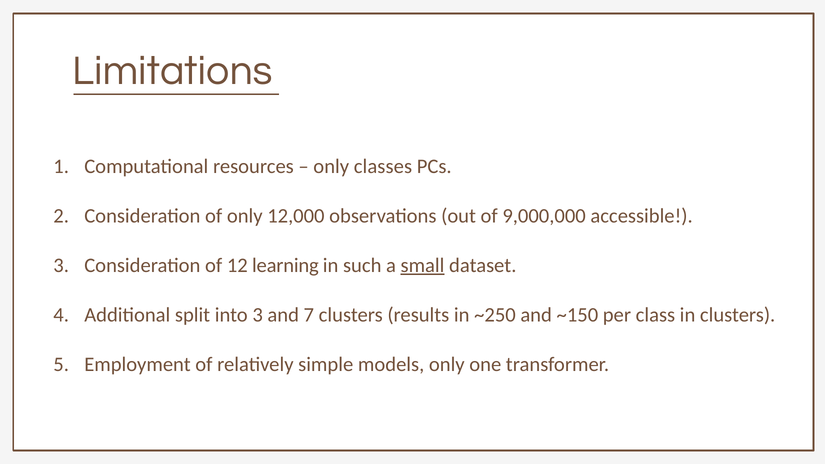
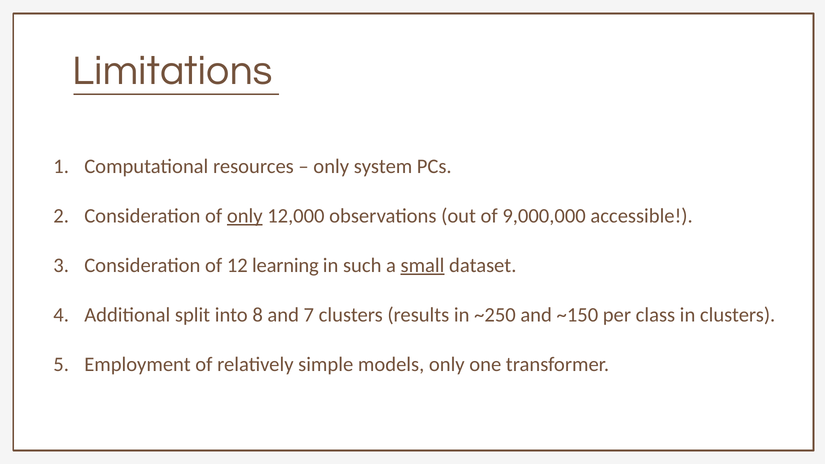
classes: classes -> system (383, 166)
only underline: none -> present (245, 216)
into 3: 3 -> 8 (258, 315)
